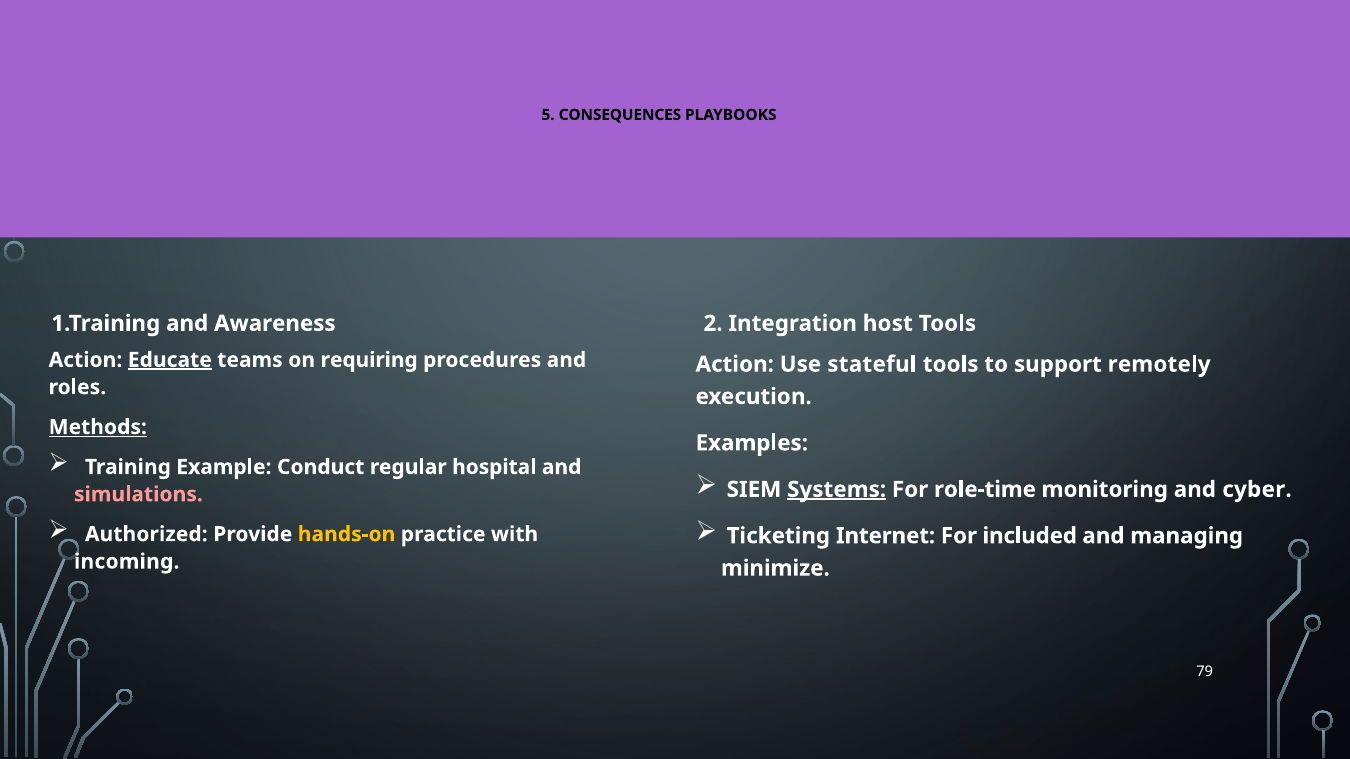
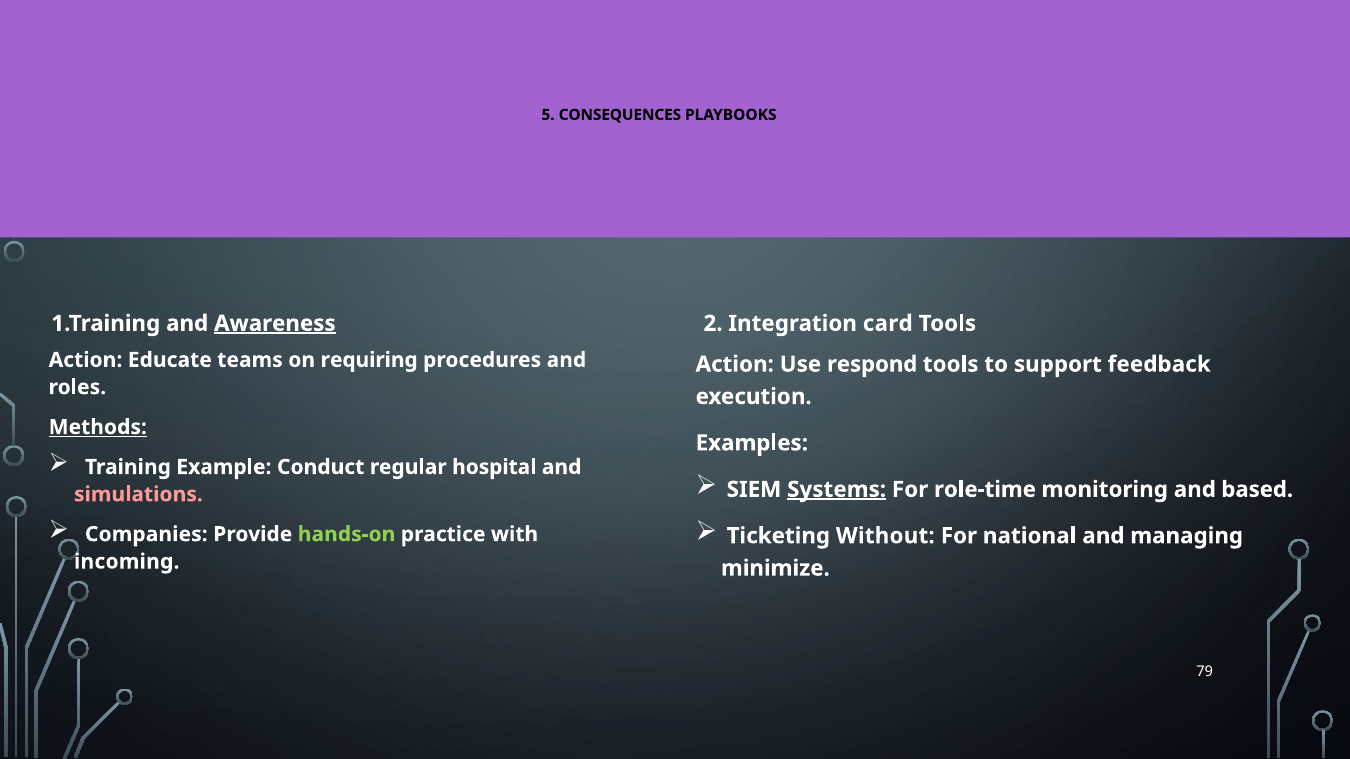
Awareness underline: none -> present (275, 324)
host: host -> card (888, 324)
Educate underline: present -> none (170, 360)
stateful: stateful -> respond (872, 364)
remotely: remotely -> feedback (1159, 364)
cyber: cyber -> based (1257, 490)
Authorized: Authorized -> Companies (146, 535)
hands-on colour: yellow -> light green (347, 535)
Internet: Internet -> Without (885, 536)
included: included -> national (1030, 536)
